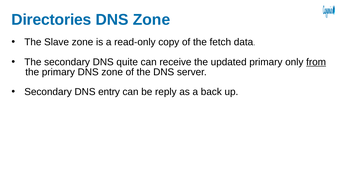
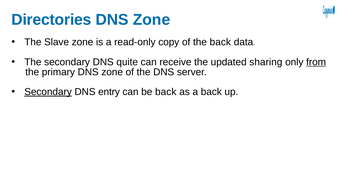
the fetch: fetch -> back (220, 42)
updated primary: primary -> sharing (266, 62)
Secondary underline: none -> present (48, 92)
be reply: reply -> back (166, 92)
